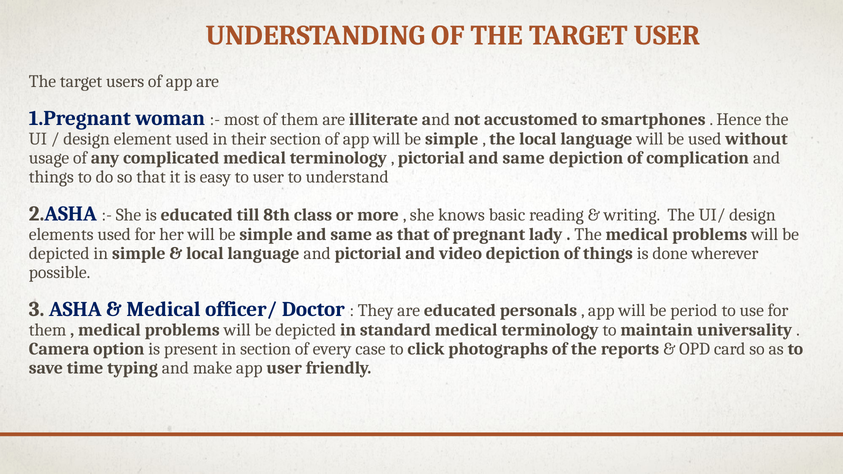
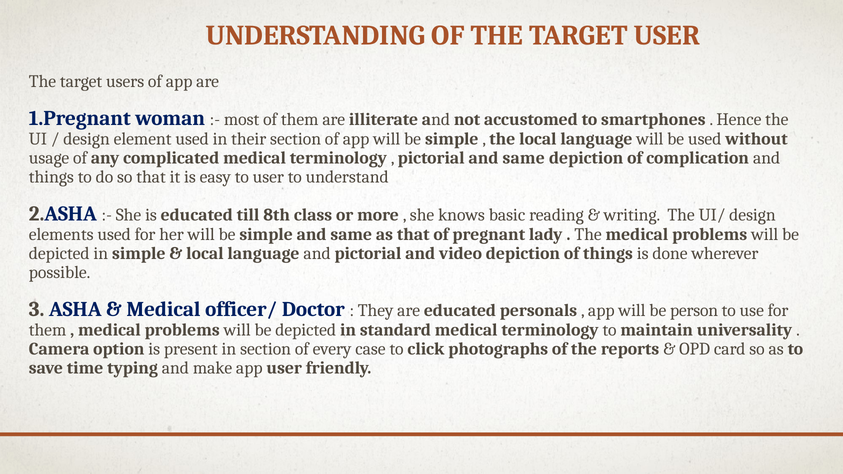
period: period -> person (694, 310)
